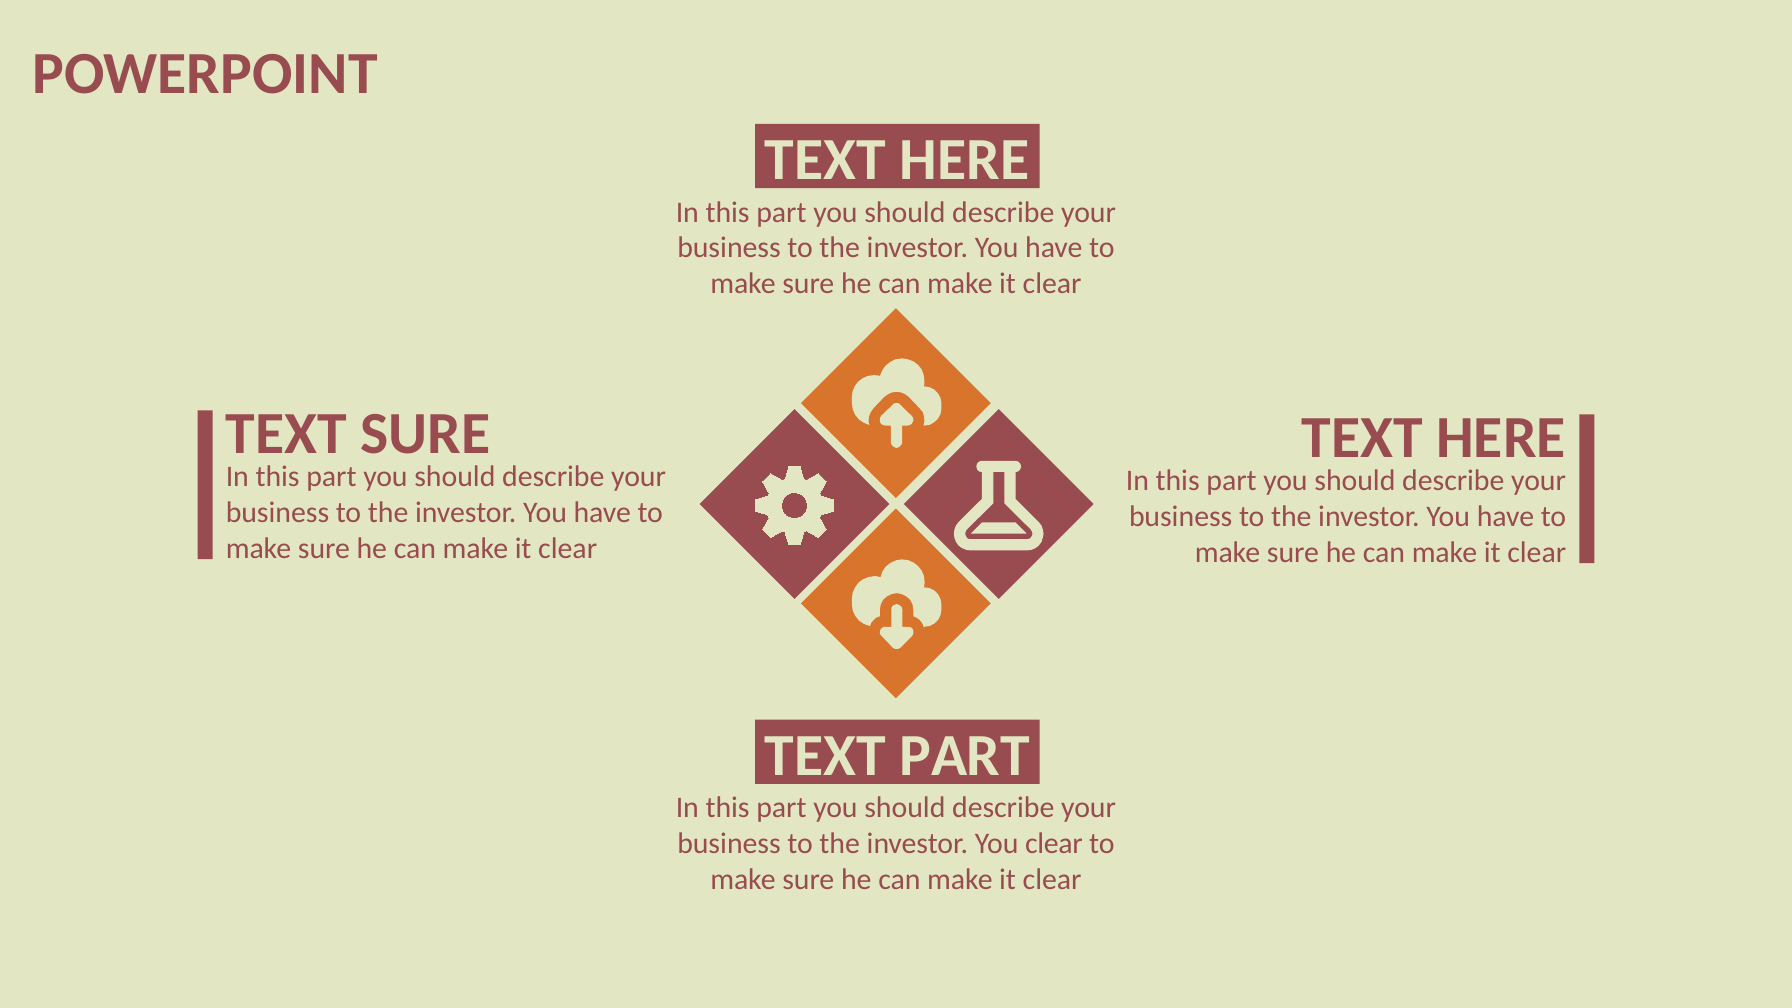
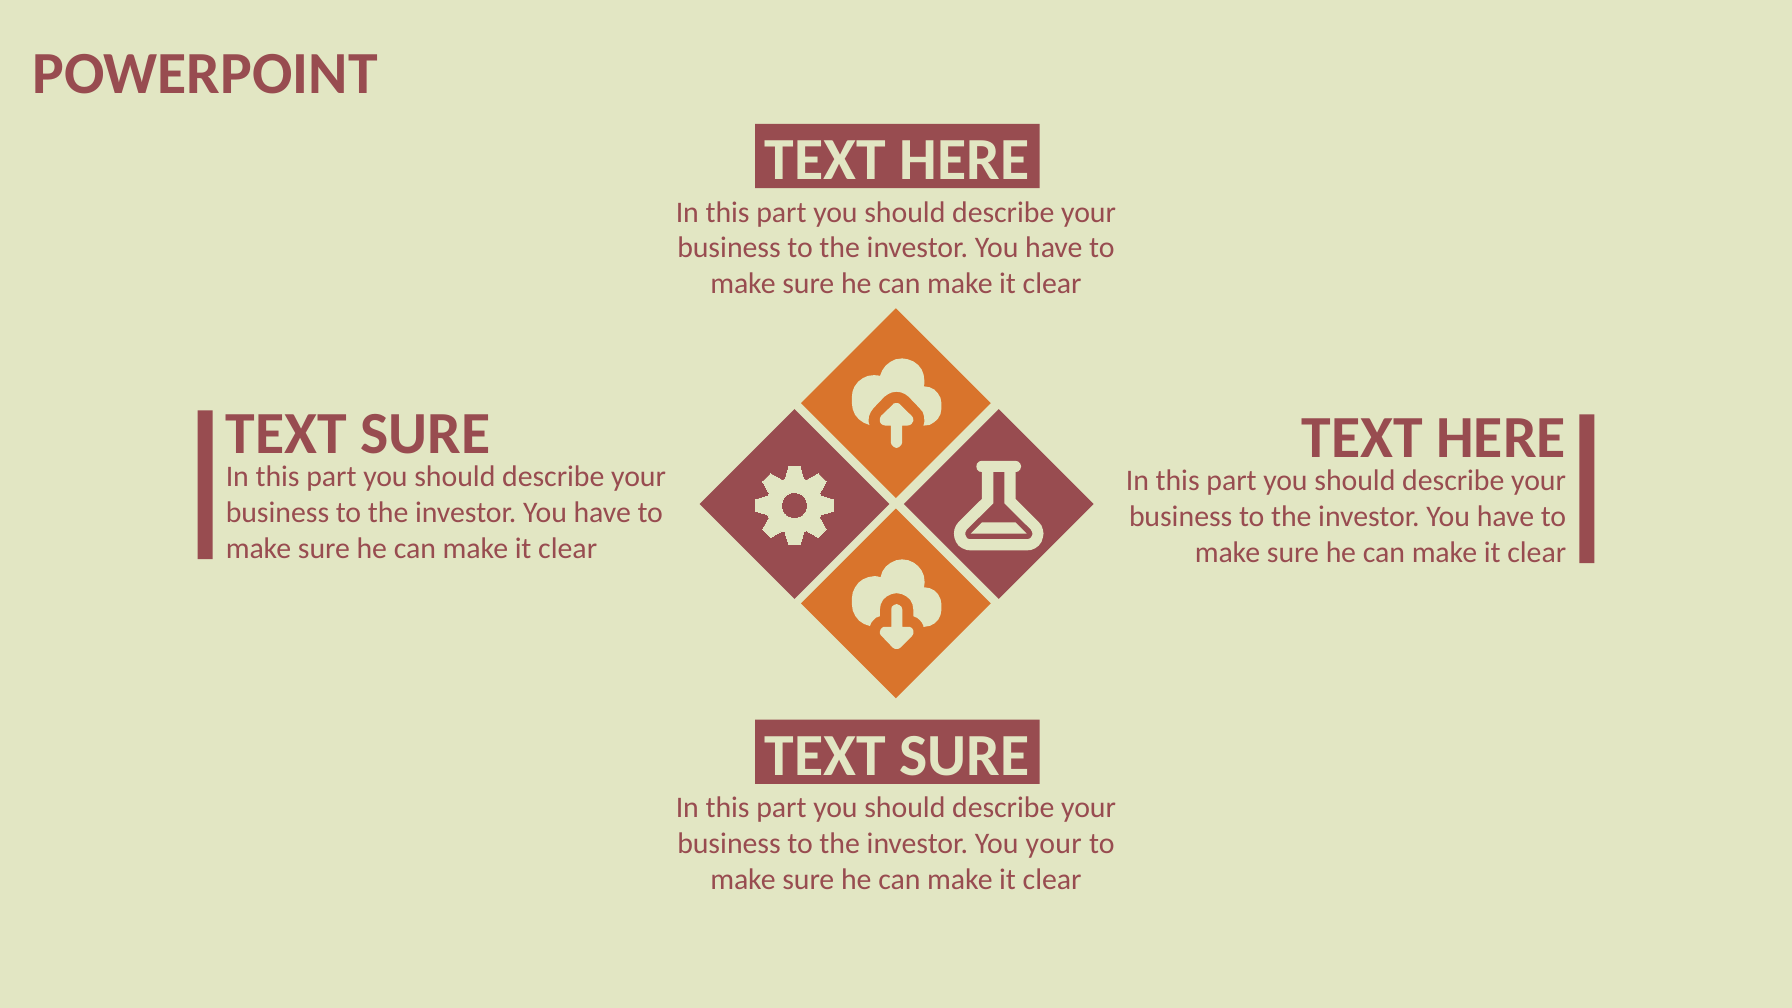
PART: PART -> SURE (964, 756)
You clear: clear -> your (1054, 844)
